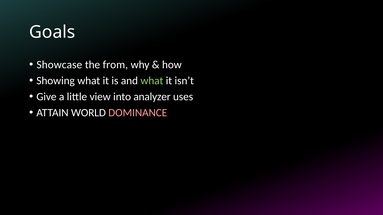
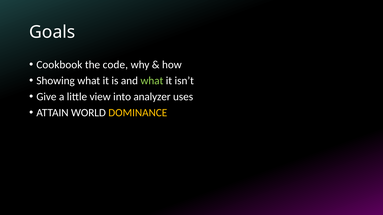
Showcase: Showcase -> Cookbook (59, 65)
from: from -> code (115, 65)
DOMINANCE colour: pink -> yellow (138, 113)
